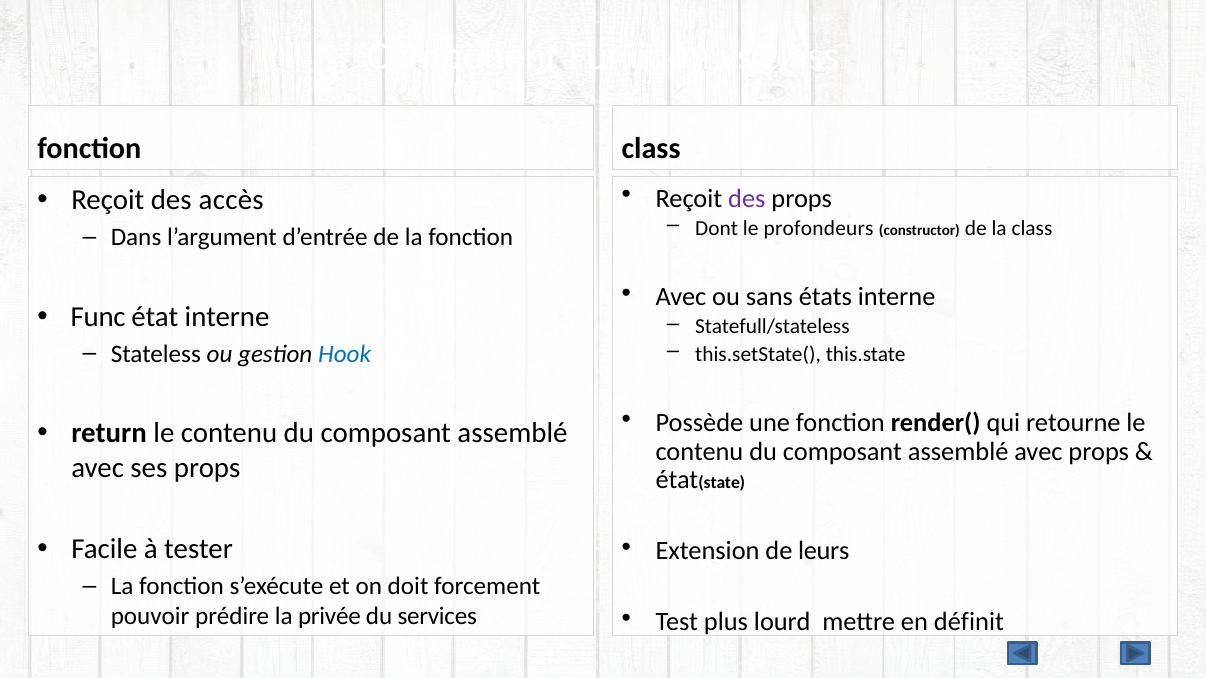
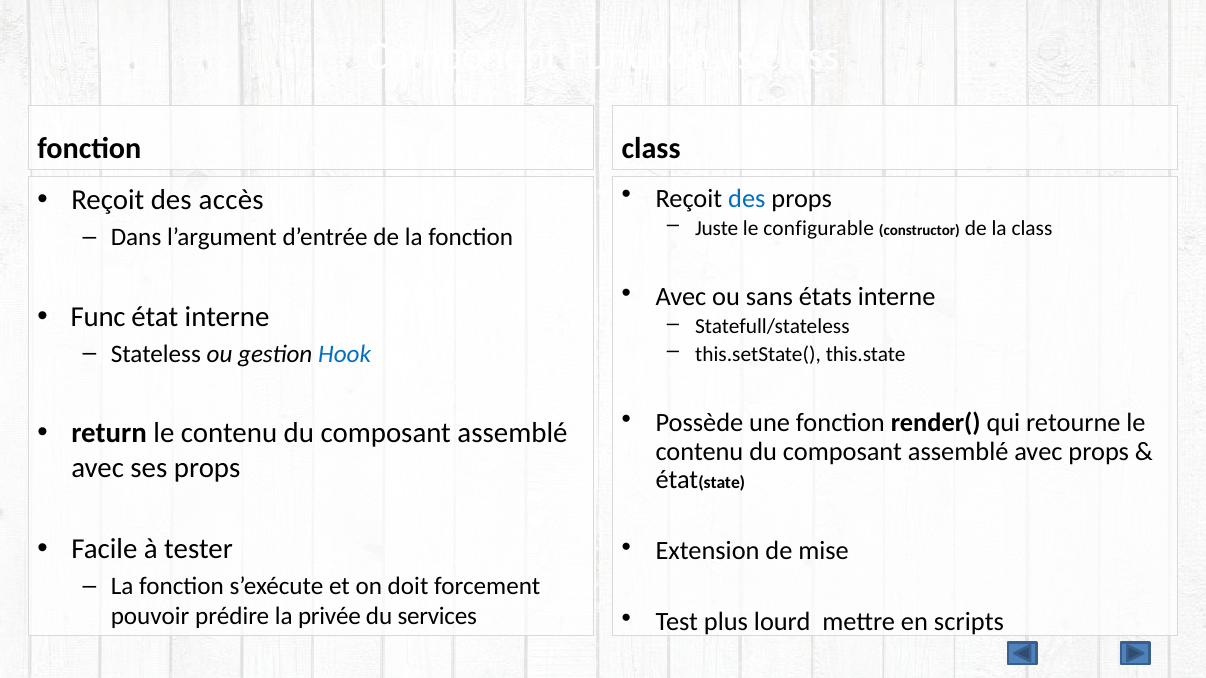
des colour: purple -> blue (747, 199)
Dont: Dont -> Juste (717, 228)
profondeurs: profondeurs -> configurable (819, 228)
leurs: leurs -> mise (824, 551)
définit: définit -> scripts (969, 622)
